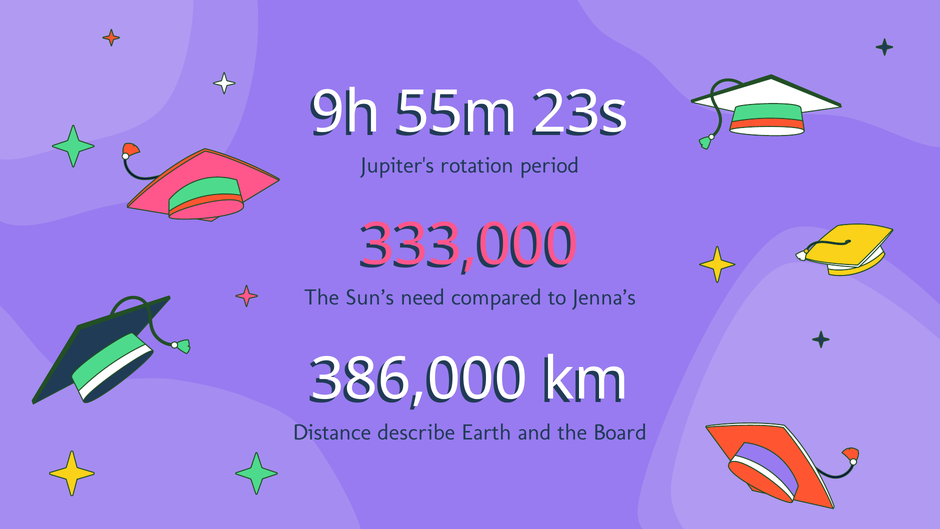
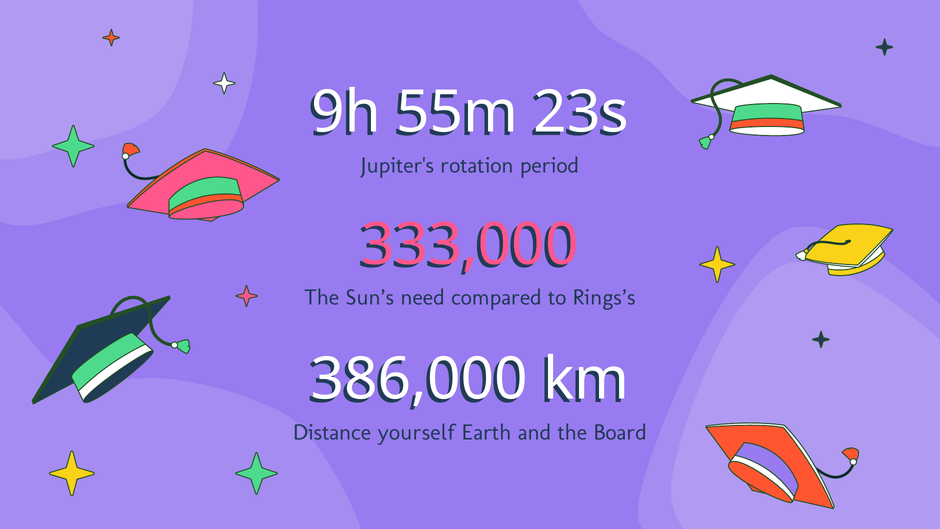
Jenna’s: Jenna’s -> Rings’s (604, 297)
describe: describe -> yourself (416, 432)
